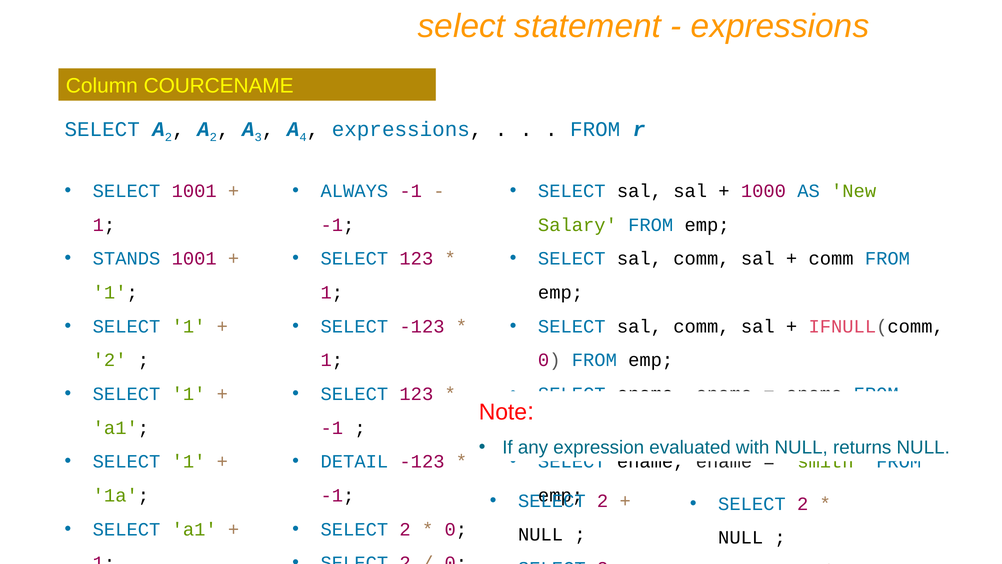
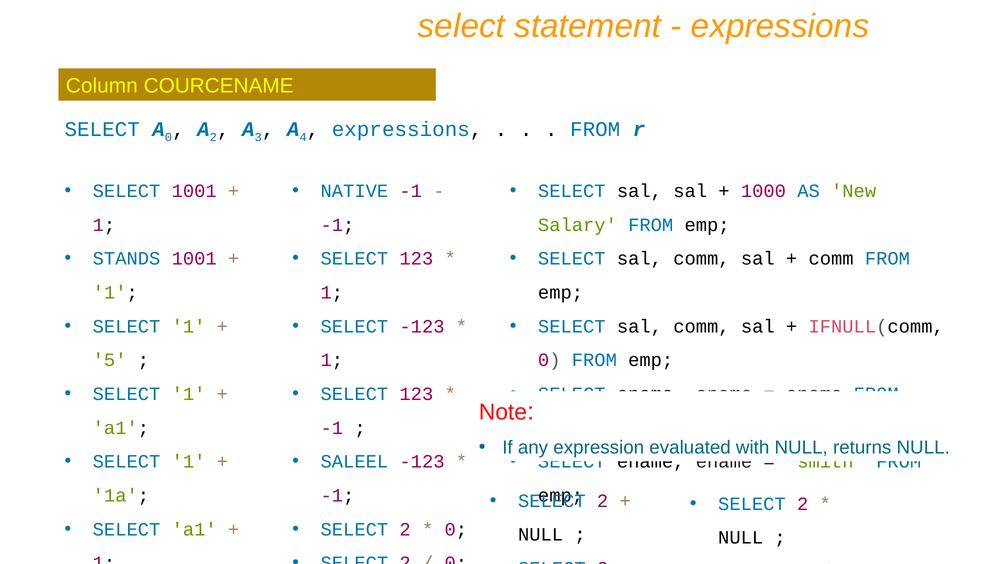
2: 2 -> 0 (169, 137)
ALWAYS: ALWAYS -> NATIVE (354, 191)
2: 2 -> 5 (110, 360)
DETAIL: DETAIL -> SALEEL (354, 461)
